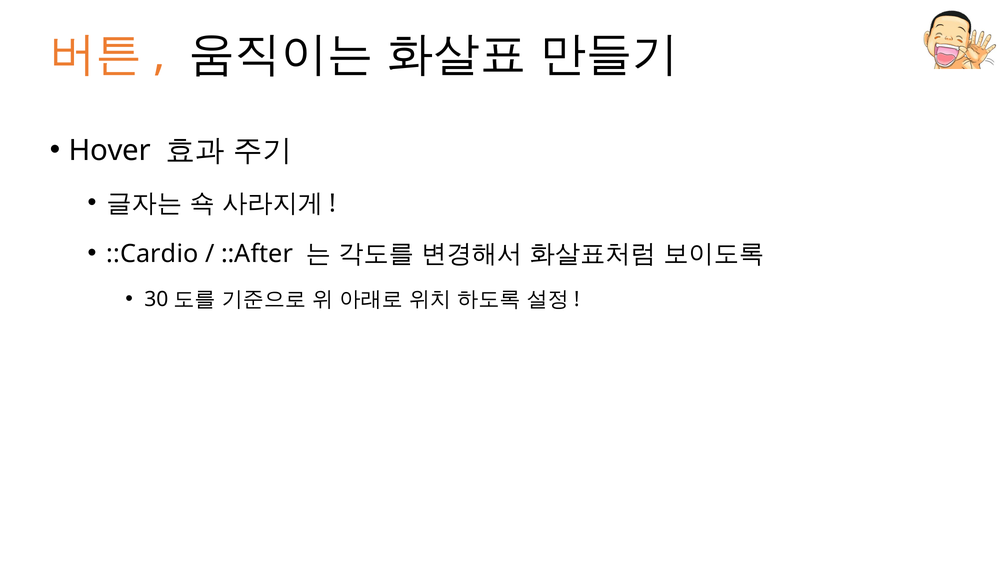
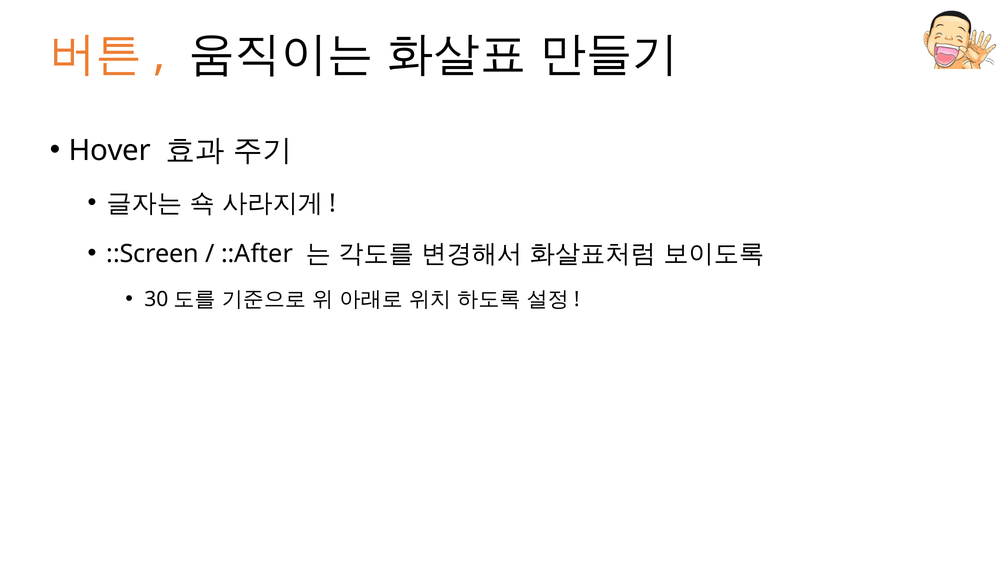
::Cardio: ::Cardio -> ::Screen (153, 254)
